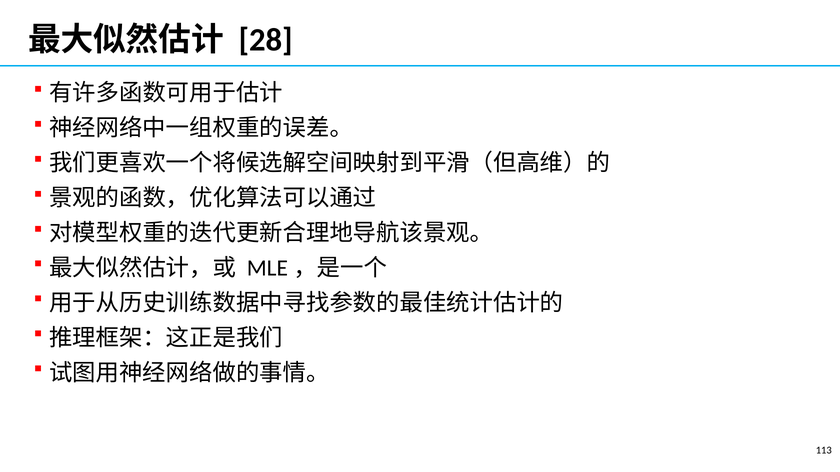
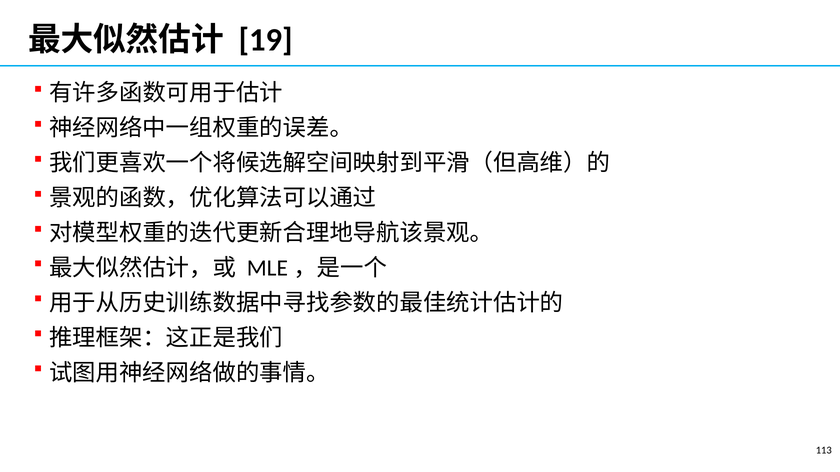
28: 28 -> 19 (266, 40)
